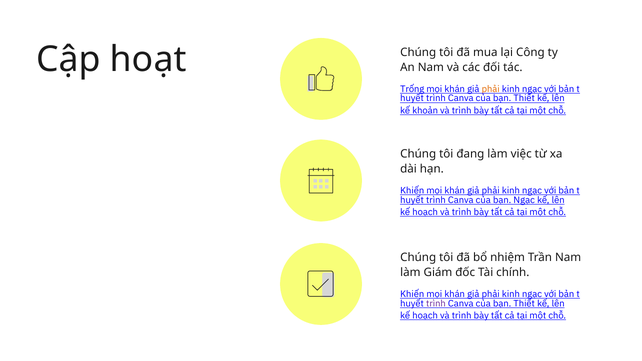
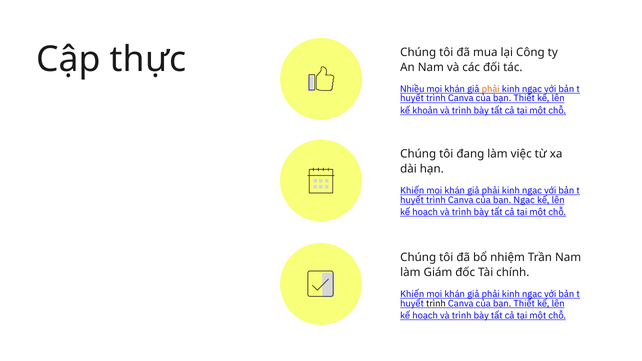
hoạt: hoạt -> thực (148, 60)
Trống: Trống -> Nhiều (412, 89)
trình colour: purple -> black (436, 304)
